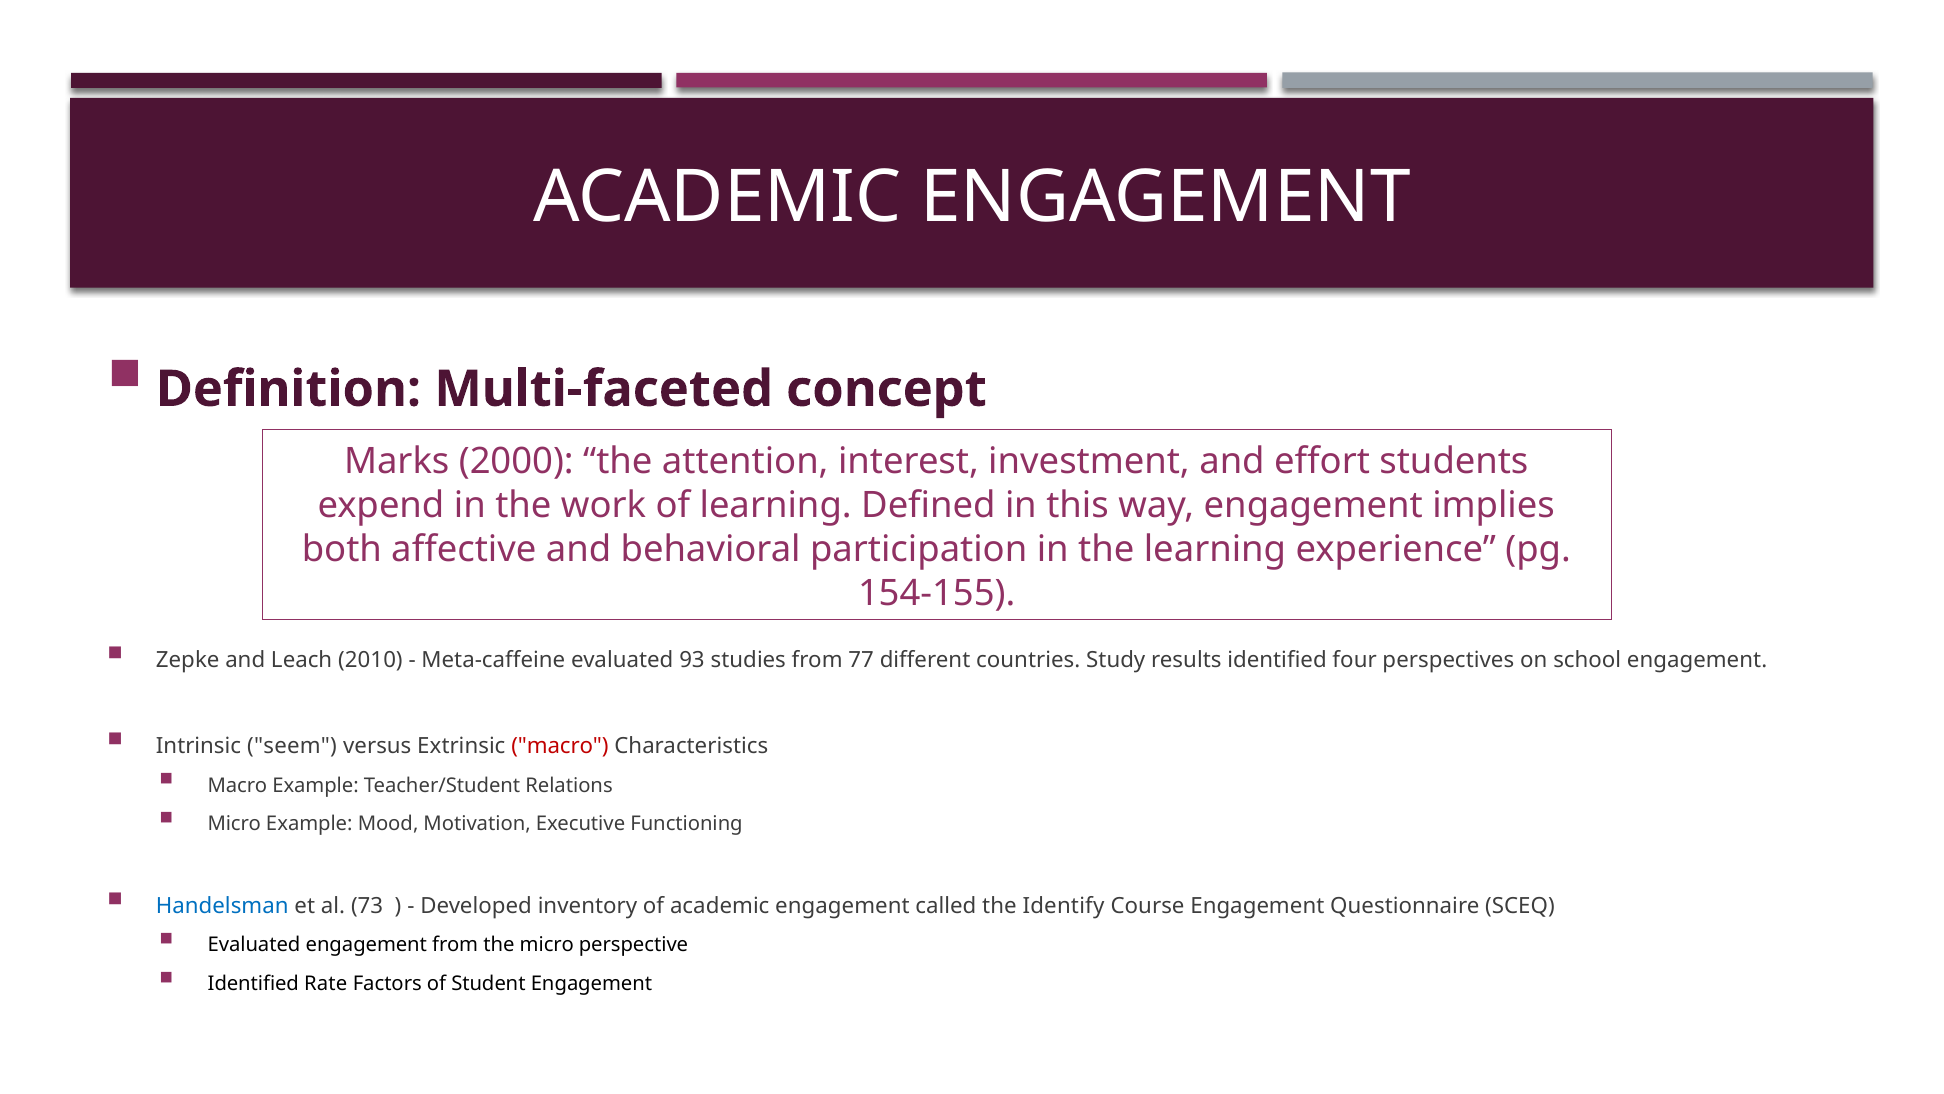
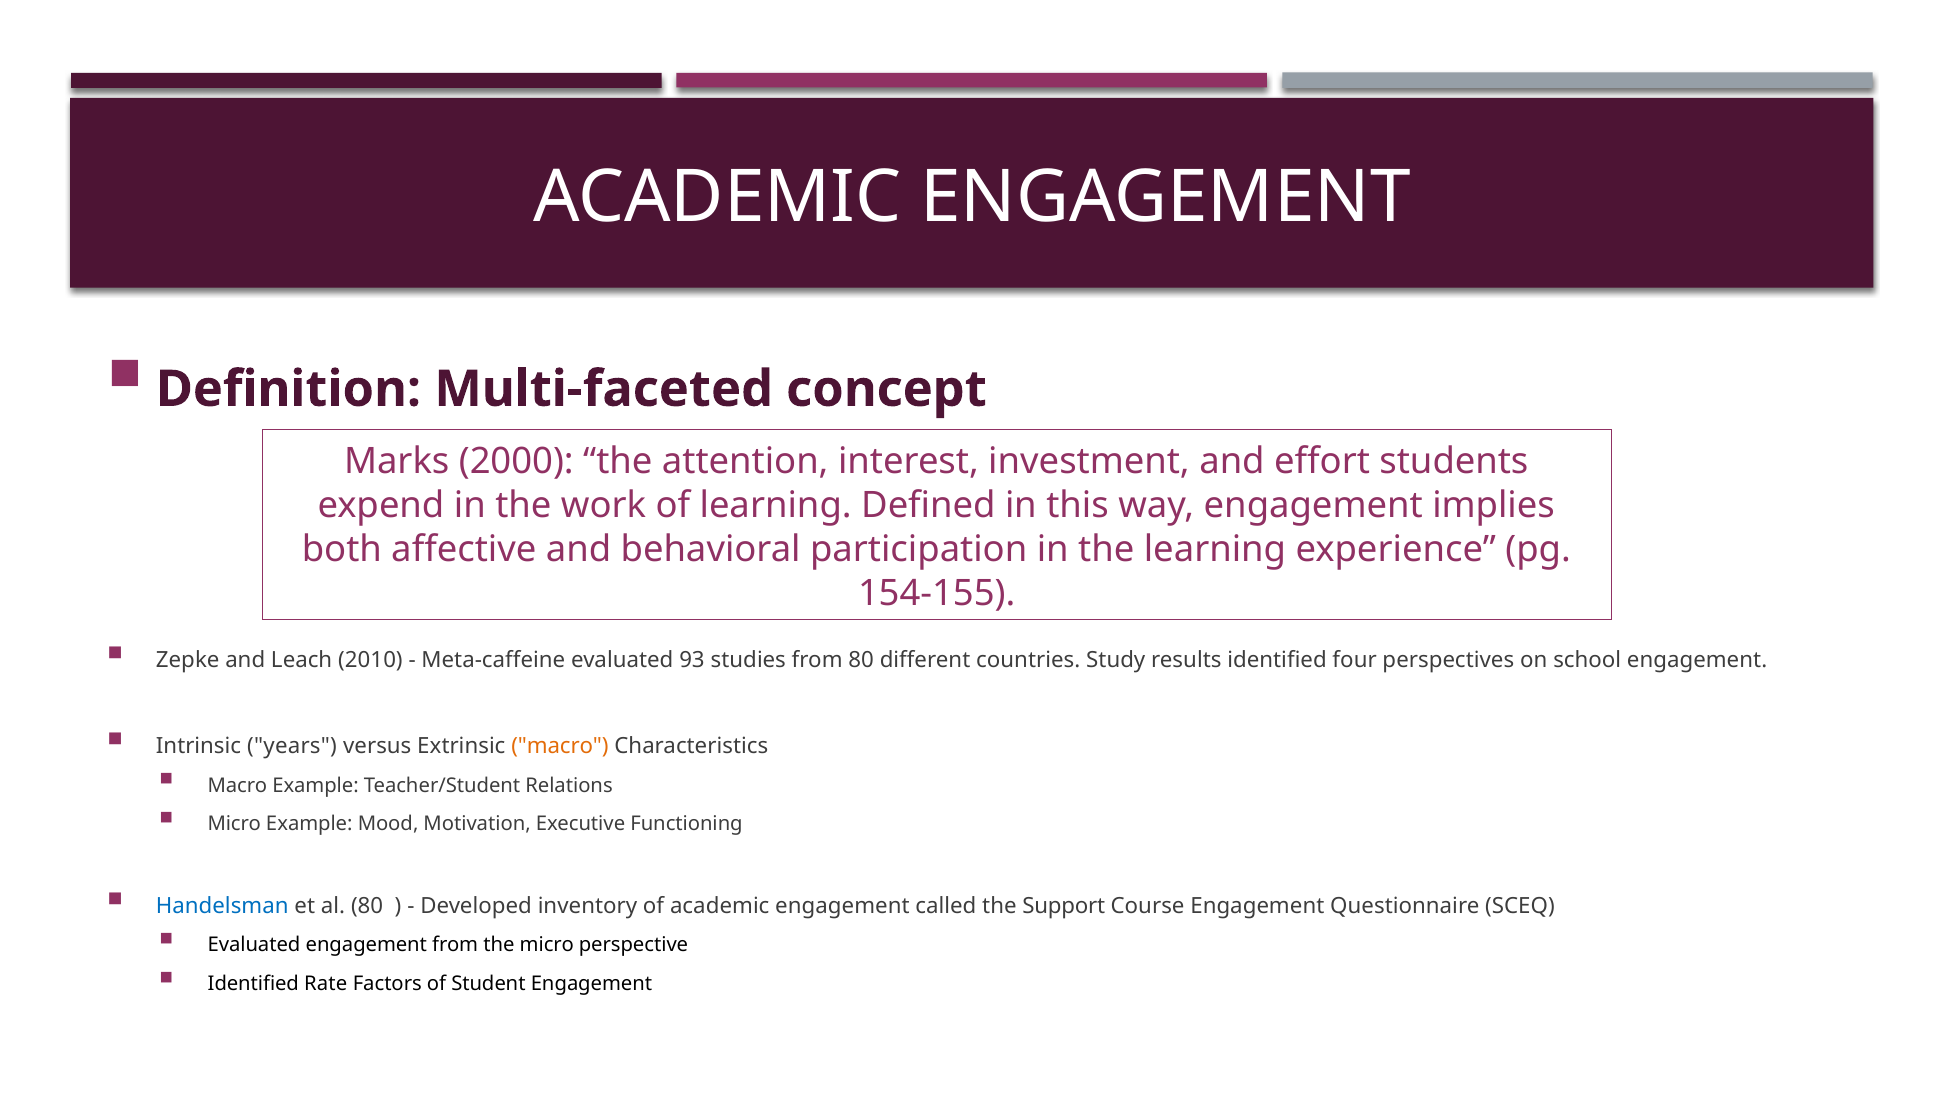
from 77: 77 -> 80 (861, 660)
seem: seem -> years (292, 746)
macro colour: red -> orange (560, 746)
al 73: 73 -> 80 (367, 905)
Identify: Identify -> Support (1064, 905)
